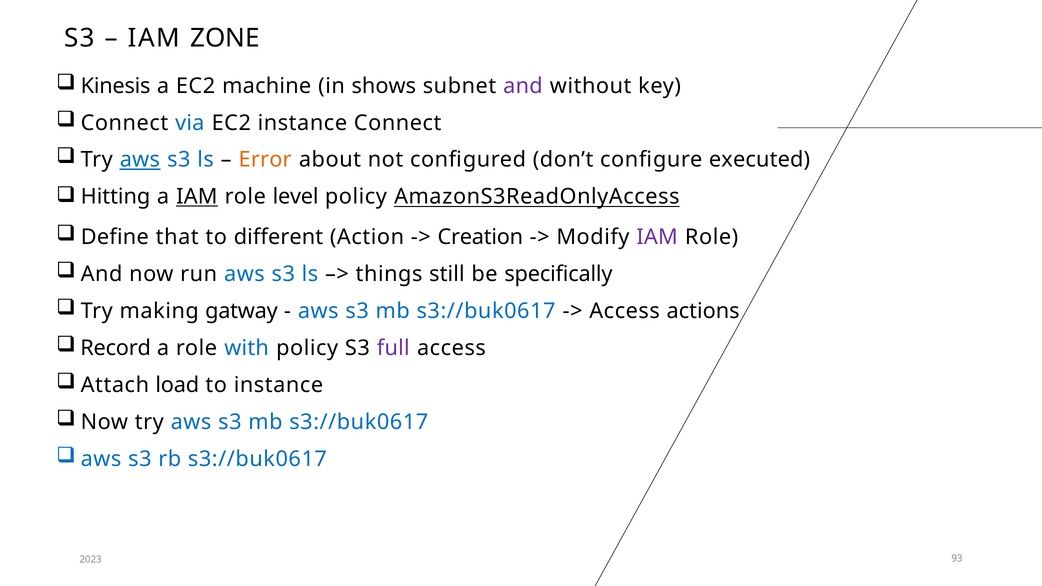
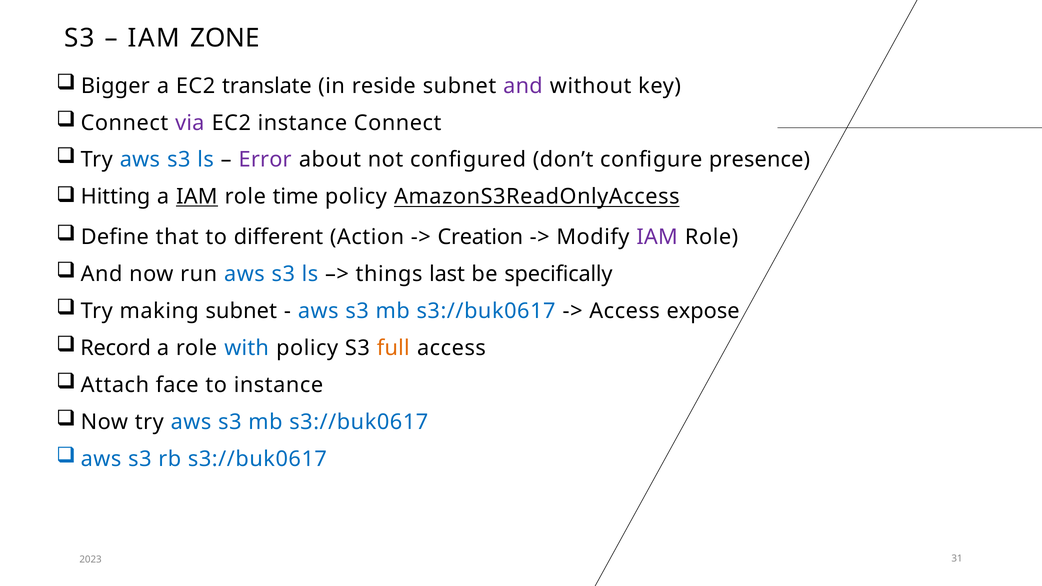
Kinesis: Kinesis -> Bigger (115, 86)
machine: machine -> translate (267, 86)
shows: shows -> reside (384, 86)
via colour: blue -> purple (190, 123)
aws underline: present -> none (140, 160)
Error colour: orange -> purple (265, 160)
executed: executed -> presence (760, 160)
level: level -> time (296, 197)
still: still -> last (447, 274)
making gatway: gatway -> subnet (241, 311)
actions: actions -> expose (703, 311)
full colour: purple -> orange (393, 348)
load: load -> face (177, 385)
93: 93 -> 31 (957, 559)
